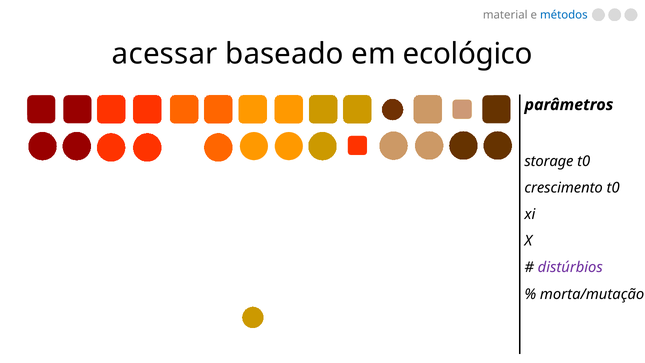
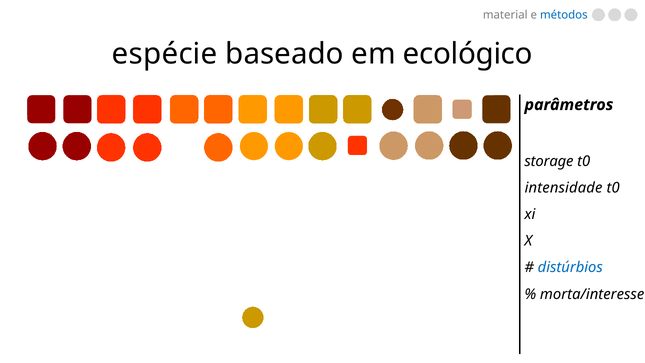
acessar: acessar -> espécie (165, 54)
crescimento: crescimento -> intensidade (564, 188)
distúrbios colour: purple -> blue (570, 267)
morta/mutação: morta/mutação -> morta/interesse (592, 294)
